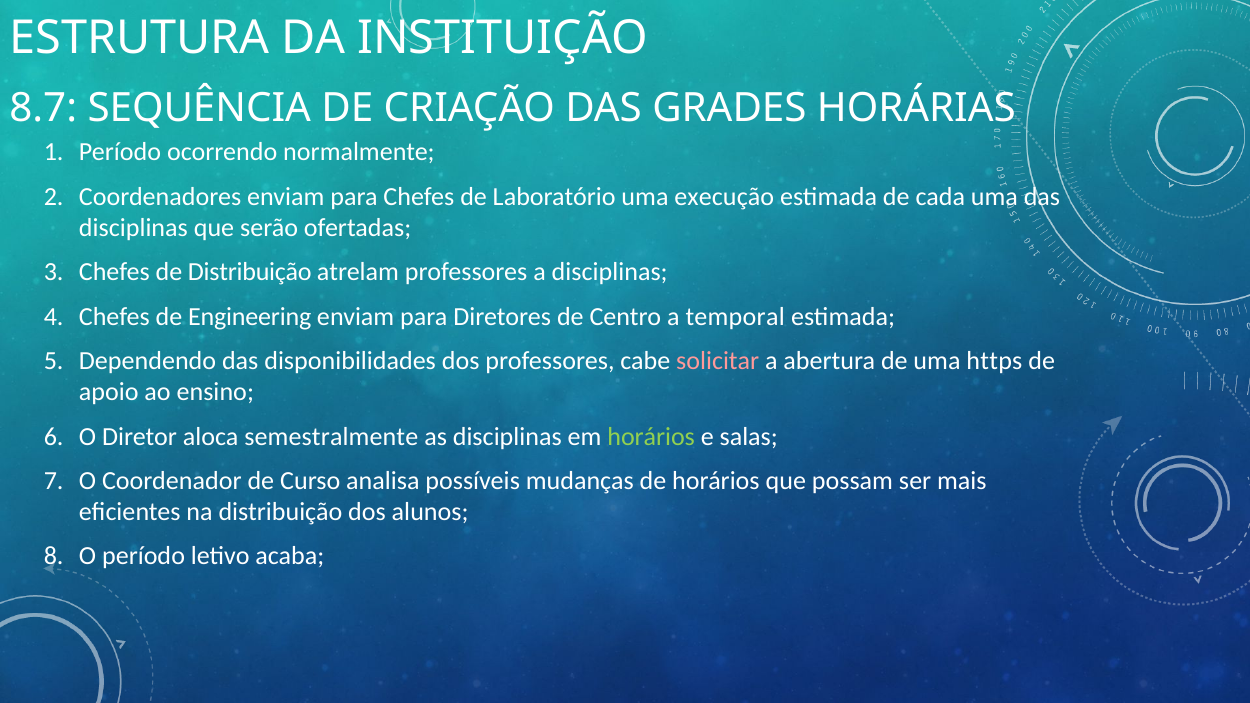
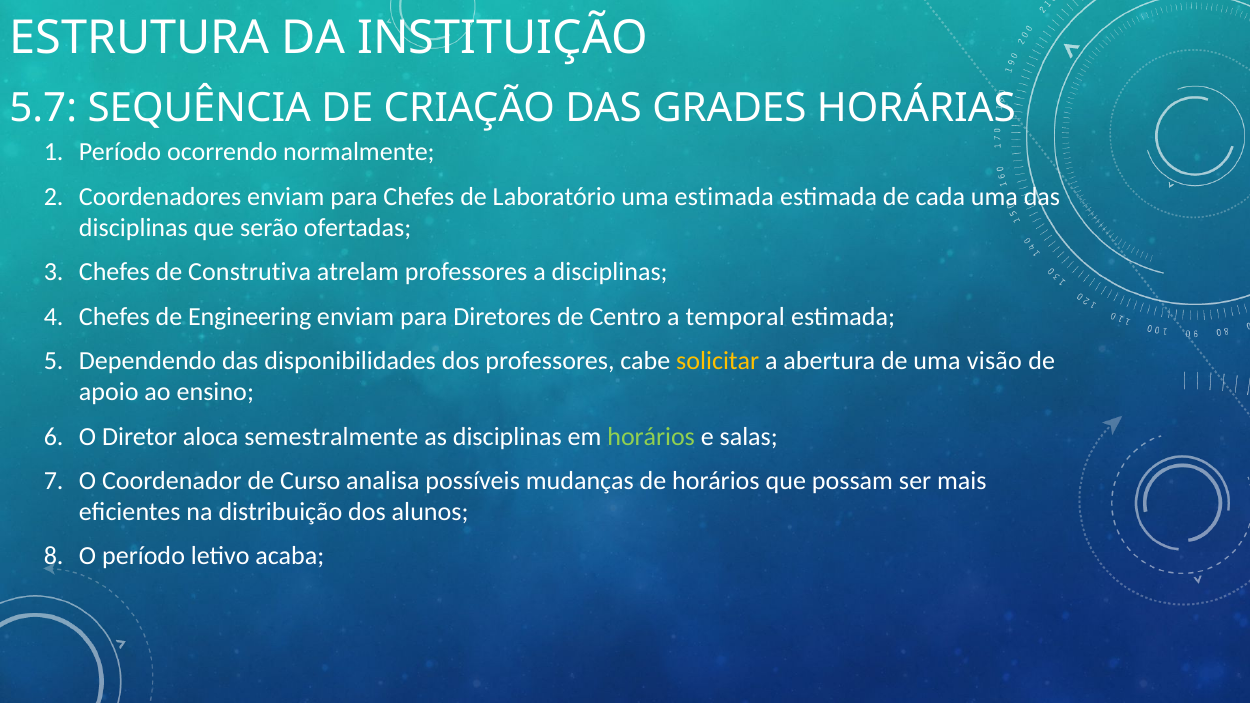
8.7: 8.7 -> 5.7 (43, 108)
uma execução: execução -> estimada (724, 197)
de Distribuição: Distribuição -> Construtiva (250, 272)
solicitar colour: pink -> yellow (718, 361)
https: https -> visão (994, 361)
